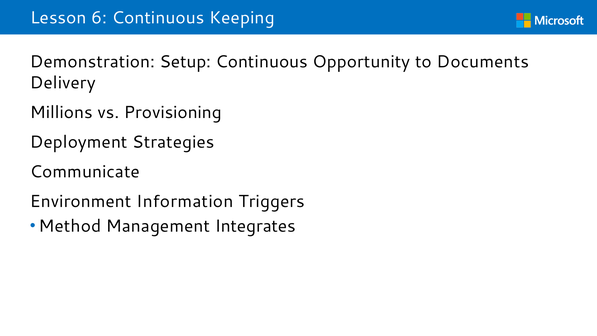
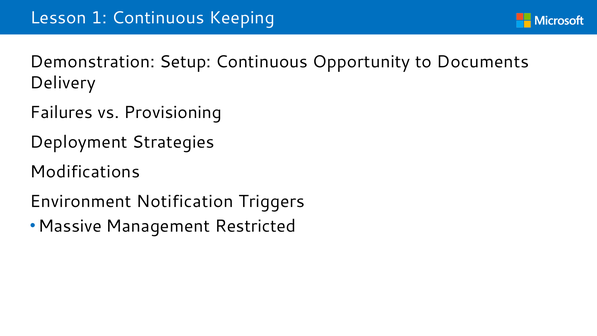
6: 6 -> 1 (99, 18)
Millions: Millions -> Failures (61, 112)
Communicate: Communicate -> Modifications (85, 172)
Information: Information -> Notification (185, 201)
Method: Method -> Massive (70, 226)
Integrates: Integrates -> Restricted (255, 226)
